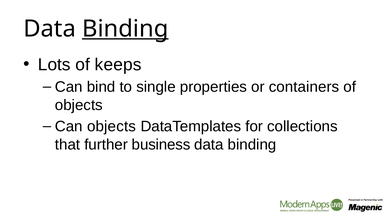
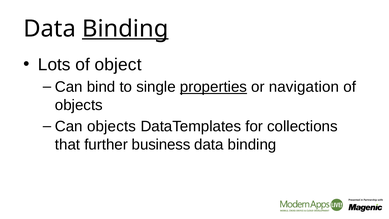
keeps: keeps -> object (118, 65)
properties underline: none -> present (213, 87)
containers: containers -> navigation (304, 87)
